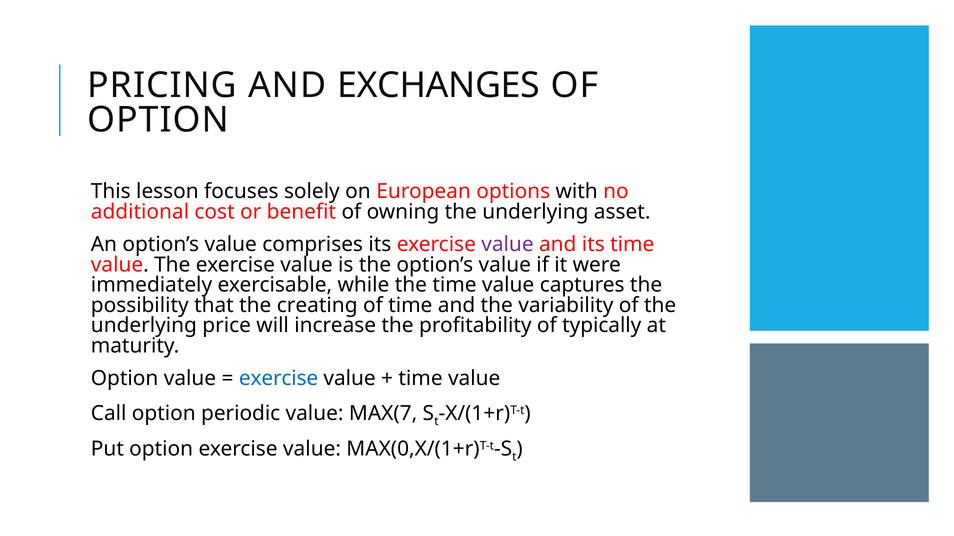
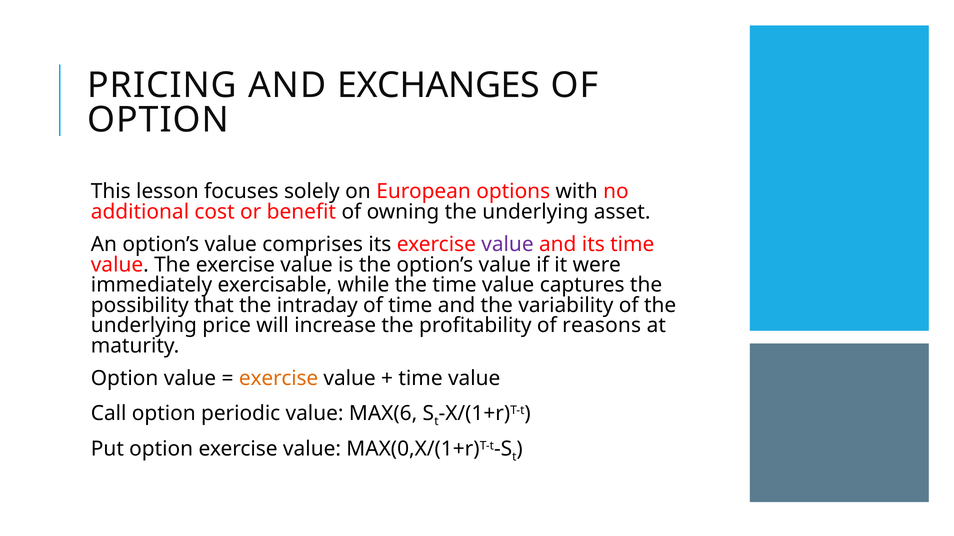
creating: creating -> intraday (317, 306)
typically: typically -> reasons (602, 326)
exercise colour: blue -> orange (279, 379)
MAX(7: MAX(7 -> MAX(6 (383, 414)
